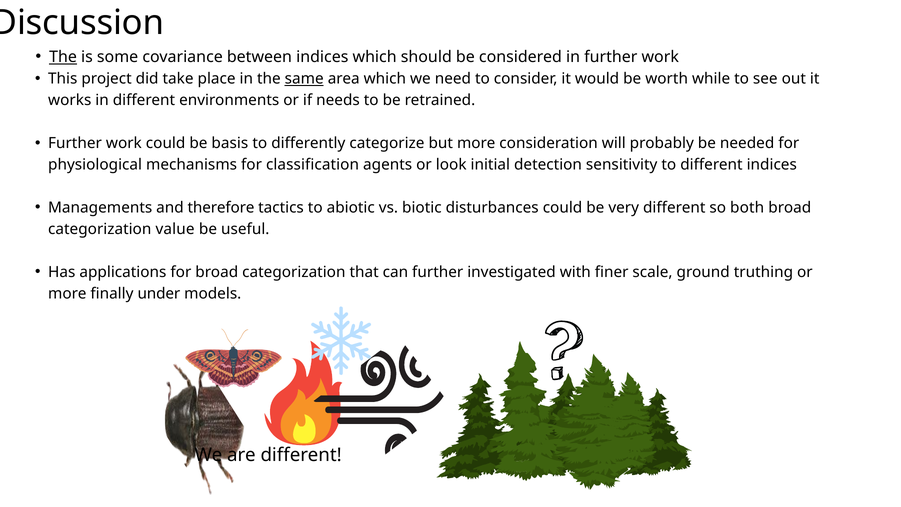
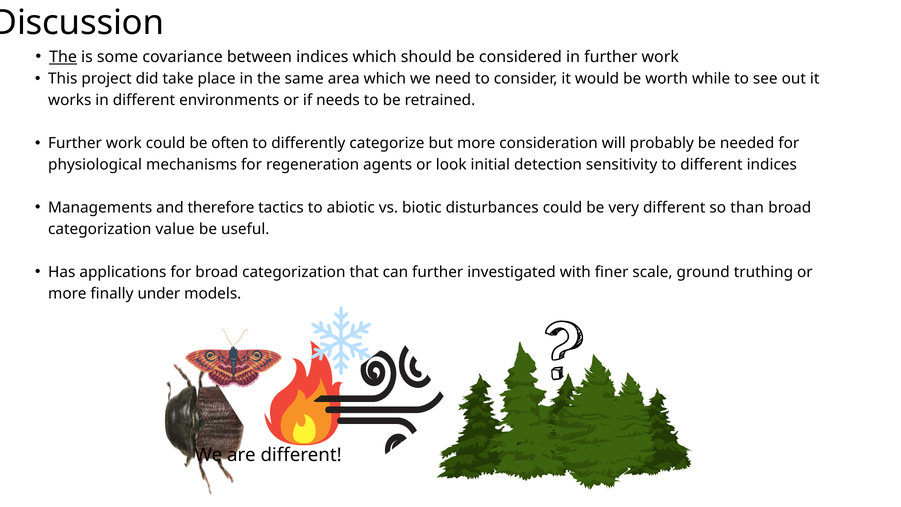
same underline: present -> none (304, 79)
basis: basis -> often (230, 143)
classification: classification -> regeneration (313, 165)
both: both -> than (747, 208)
